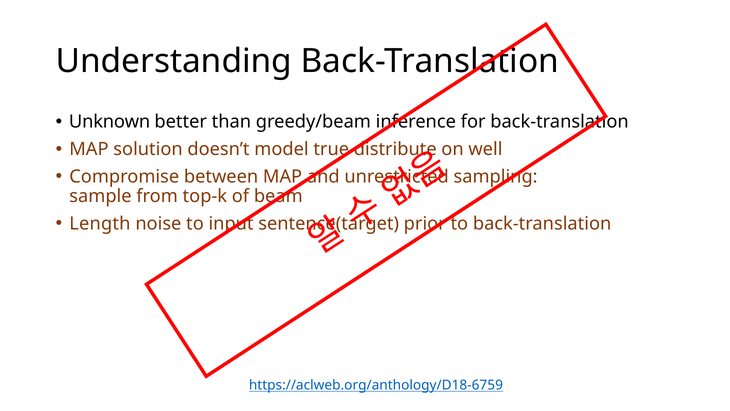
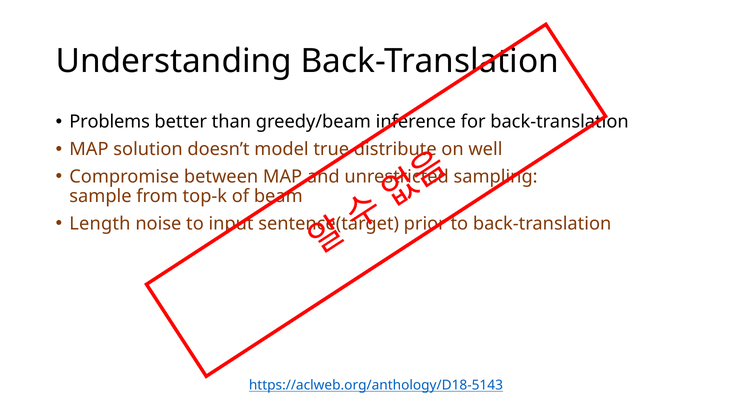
Unknown: Unknown -> Problems (110, 122)
https://aclweb.org/anthology/D18-6759: https://aclweb.org/anthology/D18-6759 -> https://aclweb.org/anthology/D18-5143 (376, 385)
